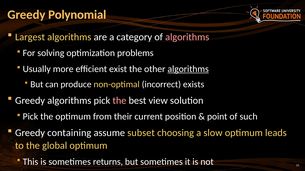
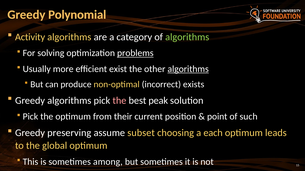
Largest: Largest -> Activity (30, 37)
algorithms colour: pink -> light green (187, 37)
problems underline: none -> present (135, 53)
view: view -> peak (158, 101)
containing: containing -> preserving (69, 133)
slow: slow -> each (213, 133)
returns: returns -> among (108, 162)
